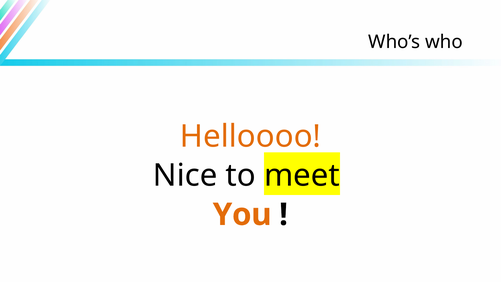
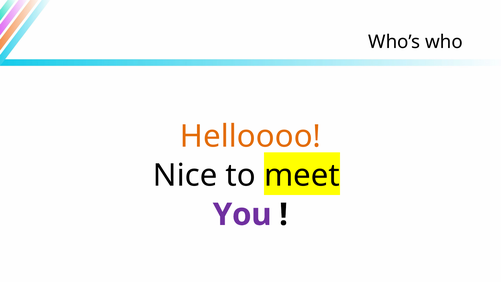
You colour: orange -> purple (242, 214)
